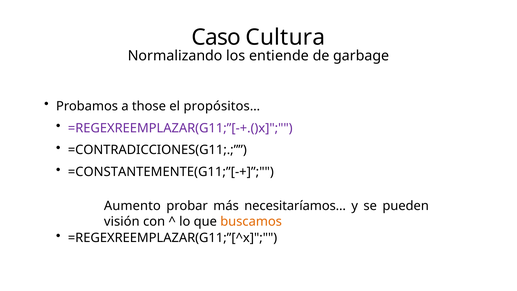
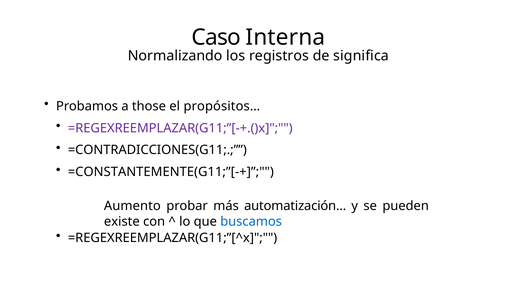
Cultura: Cultura -> Interna (285, 37)
entiende: entiende -> registros (279, 56)
garbage: garbage -> significa (361, 56)
necesitaríamos…: necesitaríamos… -> automatización… (295, 206)
visión: visión -> existe (122, 221)
buscamos colour: orange -> blue (251, 221)
